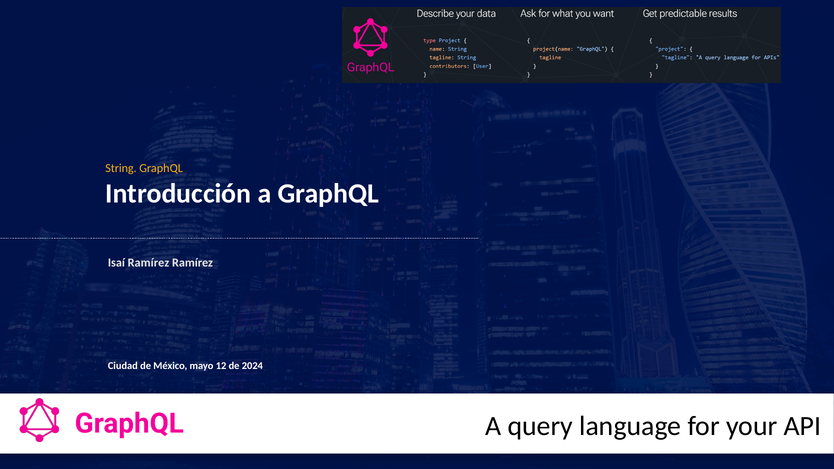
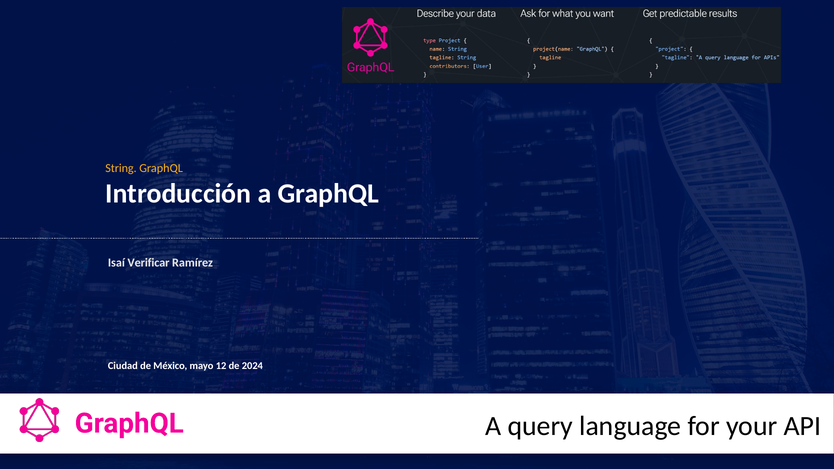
Isaí Ramírez: Ramírez -> Verificar (149, 263)
